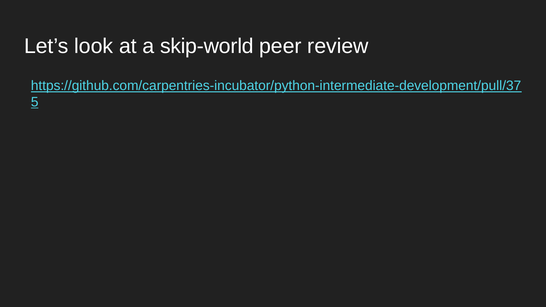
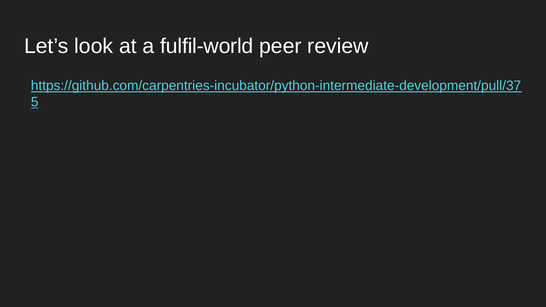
skip-world: skip-world -> fulfil-world (207, 46)
